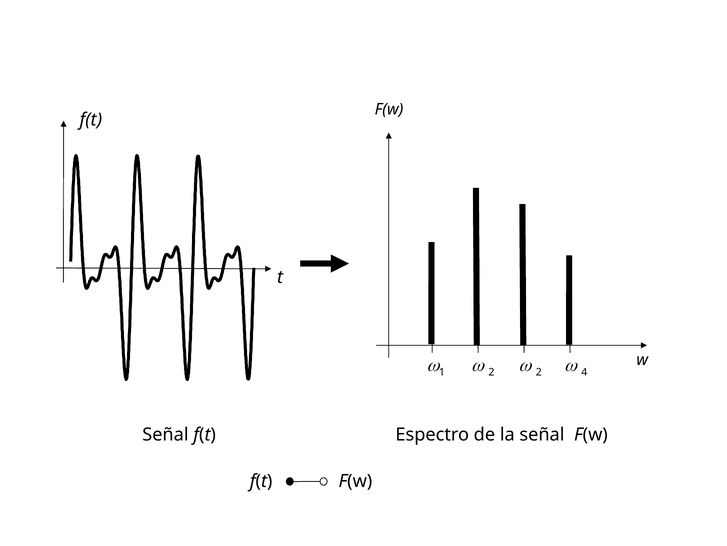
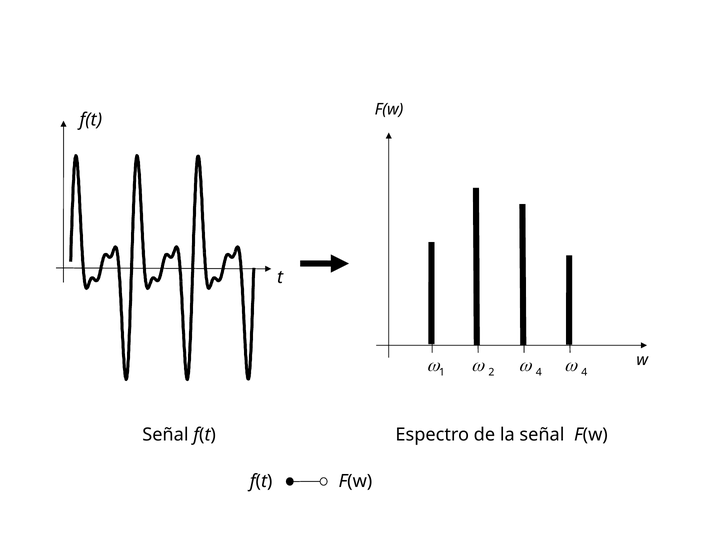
2: 2 -> 4 (539, 372)
